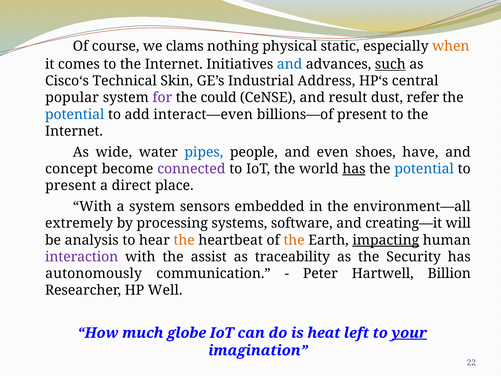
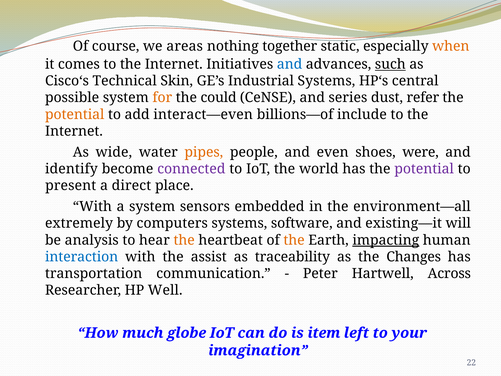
clams: clams -> areas (185, 46)
physical: physical -> together (290, 46)
Industrial Address: Address -> Systems (326, 81)
popular: popular -> possible (72, 98)
for colour: purple -> orange (162, 98)
result: result -> series (348, 98)
potential colour: blue -> orange (75, 114)
billions—of present: present -> include (362, 114)
pipes colour: blue -> orange (204, 152)
have: have -> were (421, 152)
concept: concept -> identify (71, 169)
has underline: present -> none (354, 169)
potential colour: blue -> purple (424, 169)
processing: processing -> computers (172, 223)
creating—it: creating—it -> existing—it (404, 223)
interaction colour: purple -> blue (82, 257)
Security: Security -> Changes (414, 257)
autonomously: autonomously -> transportation (94, 273)
Billion: Billion -> Across (449, 273)
heat: heat -> item (324, 333)
your underline: present -> none (409, 333)
